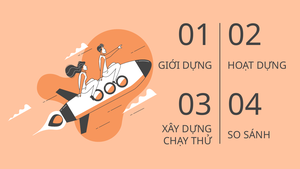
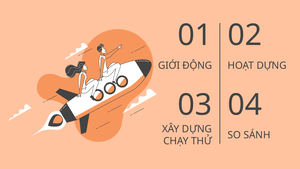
GIỚI DỰNG: DỰNG -> ĐỘNG (197, 65)
